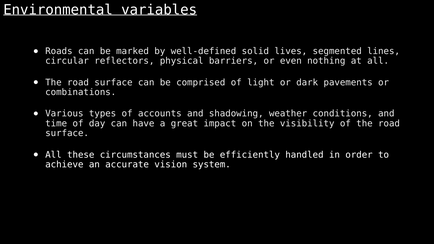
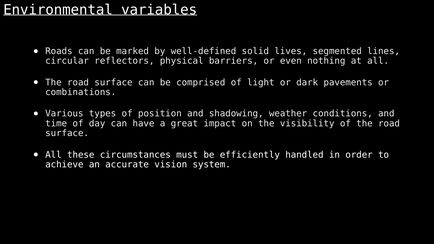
accounts: accounts -> position (160, 114)
